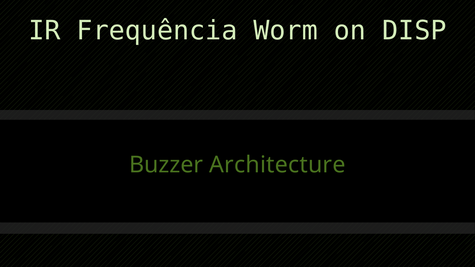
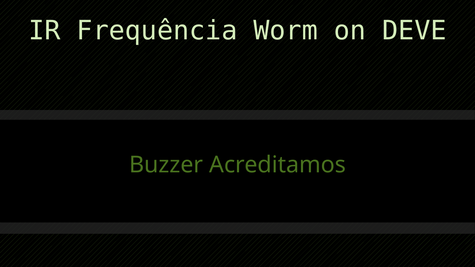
DISP: DISP -> DEVE (414, 31)
Architecture: Architecture -> Acreditamos (278, 165)
